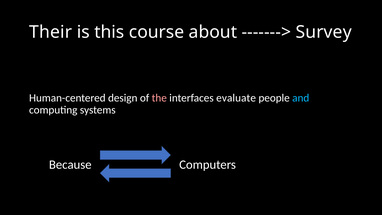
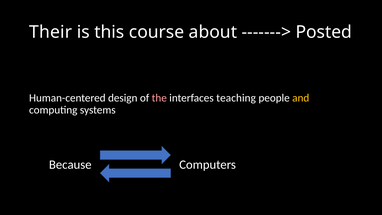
Survey: Survey -> Posted (324, 32)
evaluate: evaluate -> teaching (236, 98)
and colour: light blue -> yellow (301, 98)
